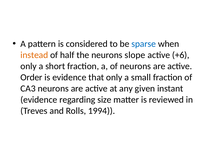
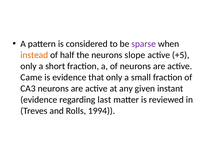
sparse colour: blue -> purple (144, 44)
+6: +6 -> +5 (181, 55)
Order: Order -> Came (31, 78)
size: size -> last (104, 100)
